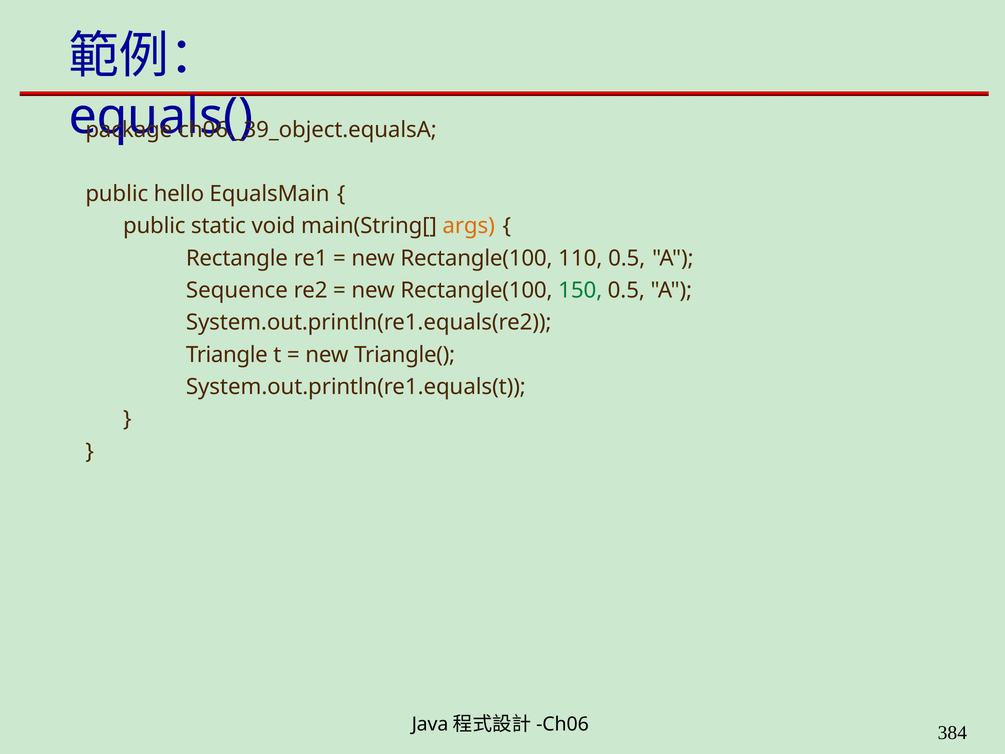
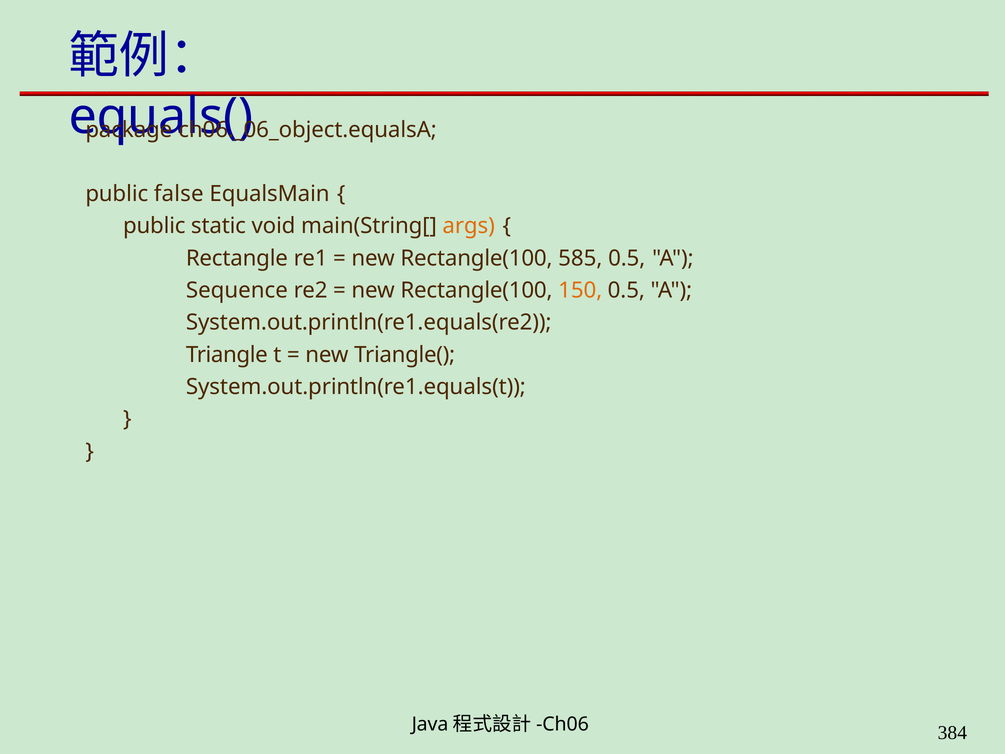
ch06._39_object.equalsA: ch06._39_object.equalsA -> ch06._06_object.equalsA (308, 130)
hello: hello -> false (179, 194)
110: 110 -> 585 (580, 258)
150 colour: green -> orange (580, 290)
